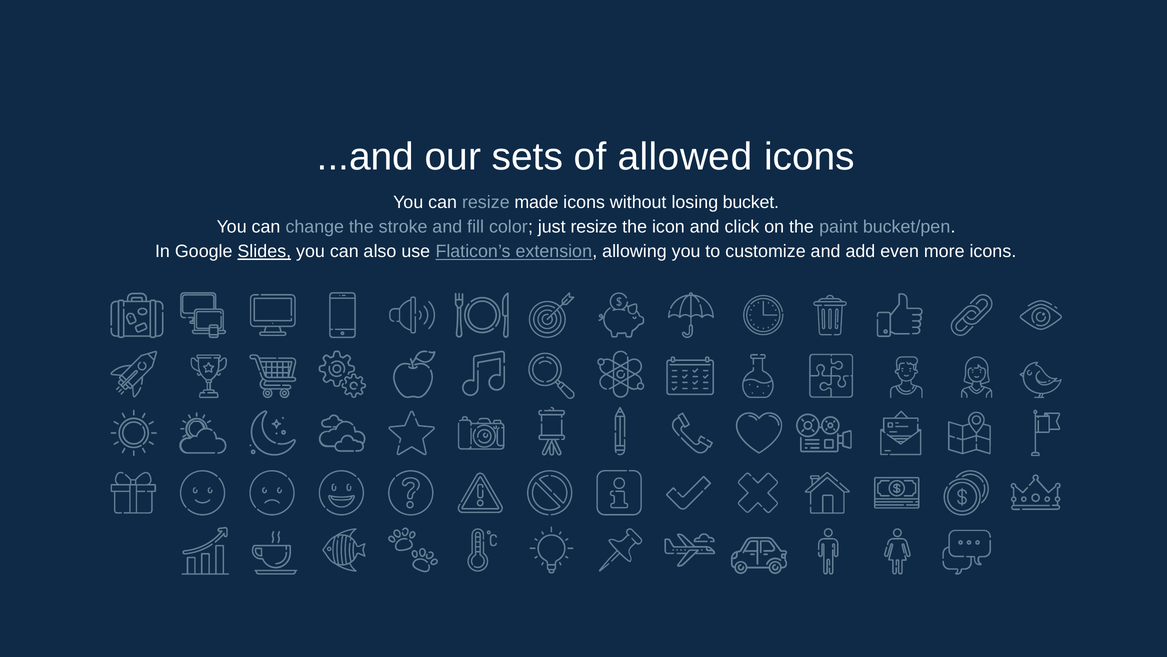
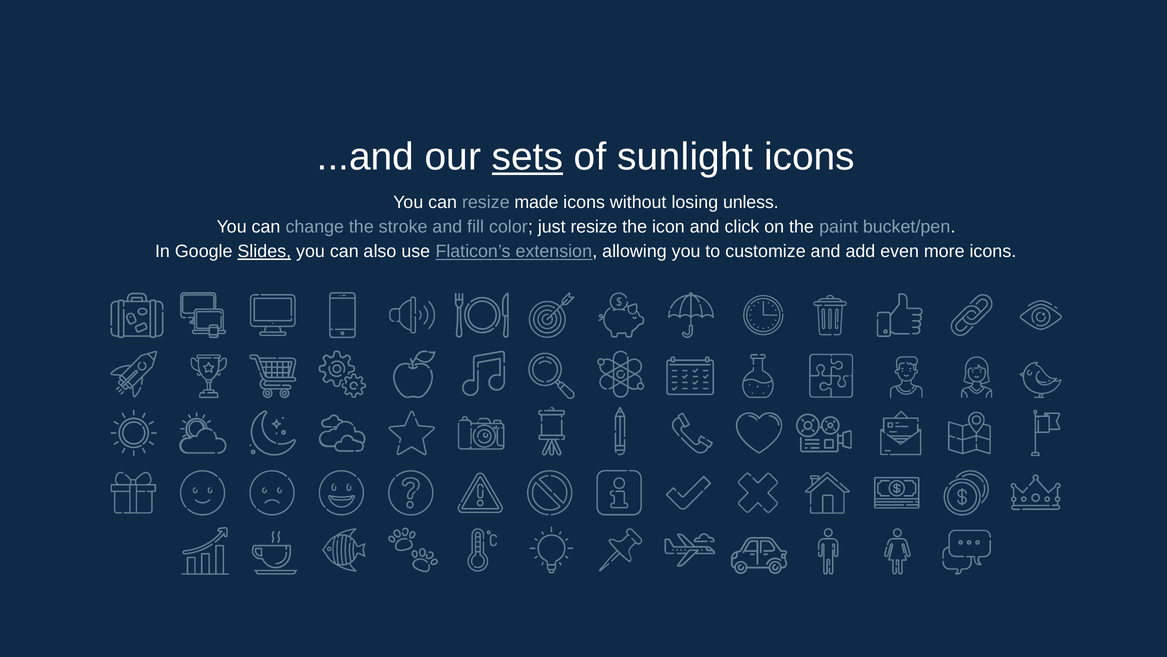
sets underline: none -> present (527, 157)
allowed: allowed -> sunlight (685, 157)
bucket: bucket -> unless (751, 202)
